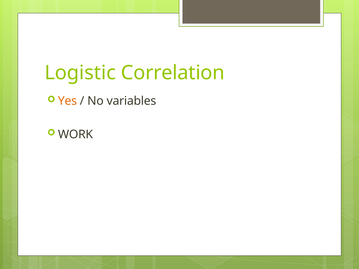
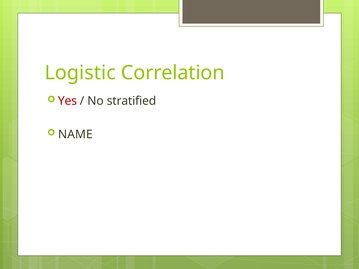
Yes colour: orange -> red (67, 101)
variables: variables -> stratified (131, 101)
WORK: WORK -> NAME (75, 135)
